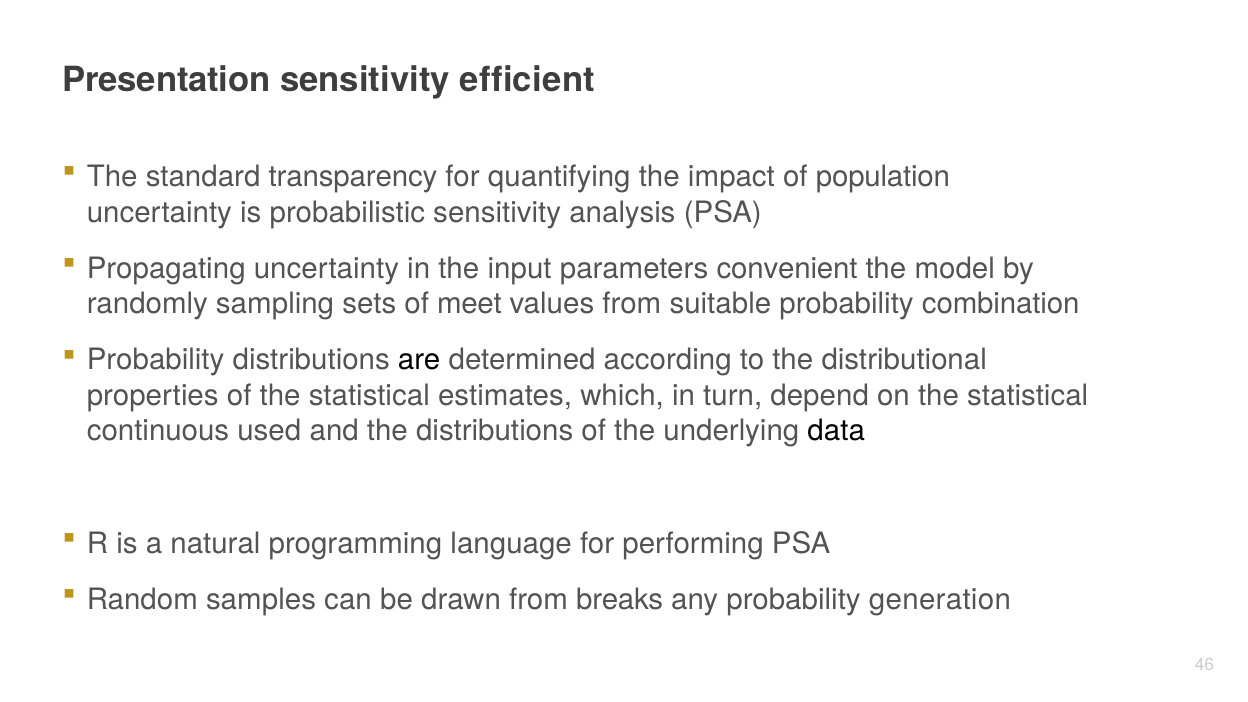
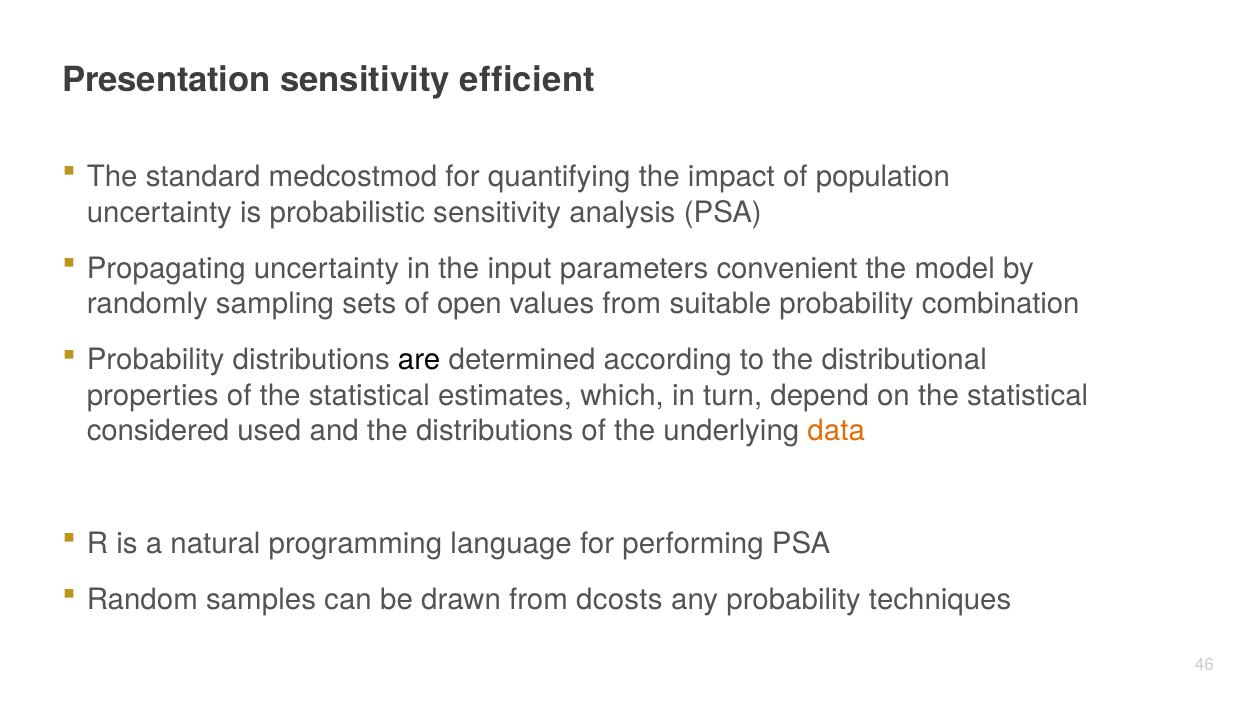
transparency: transparency -> medcostmod (353, 177)
meet: meet -> open (469, 304)
continuous: continuous -> considered (158, 431)
data colour: black -> orange (836, 431)
breaks: breaks -> dcosts (619, 600)
generation: generation -> techniques (940, 600)
